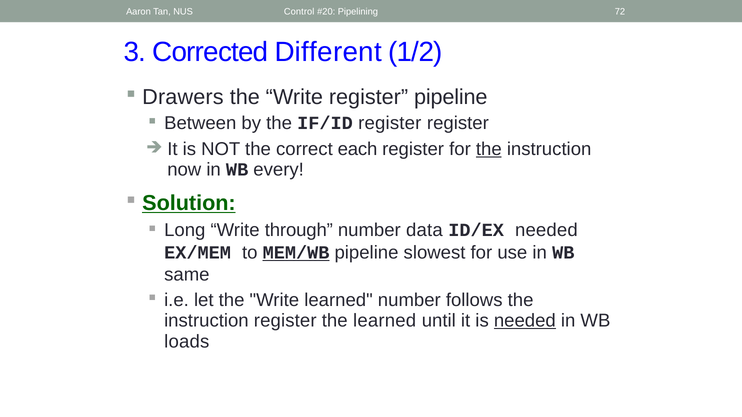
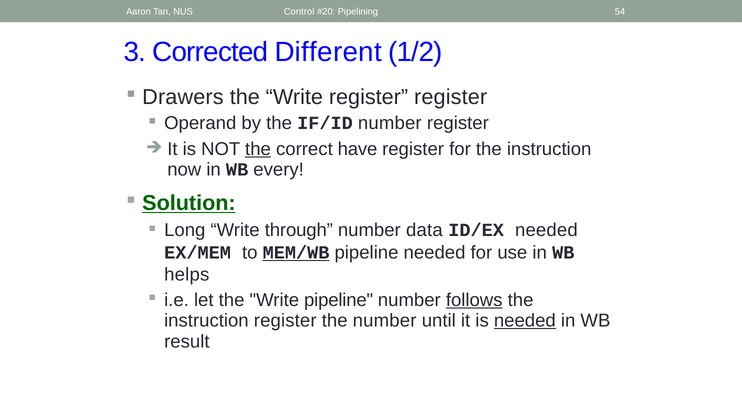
72: 72 -> 54 (620, 12)
register pipeline: pipeline -> register (451, 97)
Between: Between -> Operand (200, 123)
IF/ID register: register -> number (390, 123)
the underline: none -> present (258, 149)
each: each -> have (358, 149)
the underline: present -> none (489, 149)
pipeline slowest: slowest -> needed (435, 253)
same: same -> helps (187, 275)
Write learned: learned -> pipeline (339, 300)
follows underline: none -> present (474, 300)
the learned: learned -> number (385, 321)
loads: loads -> result (187, 342)
